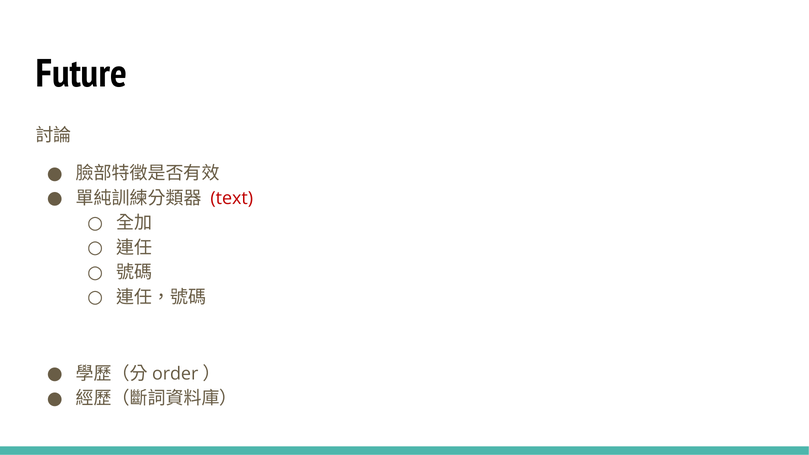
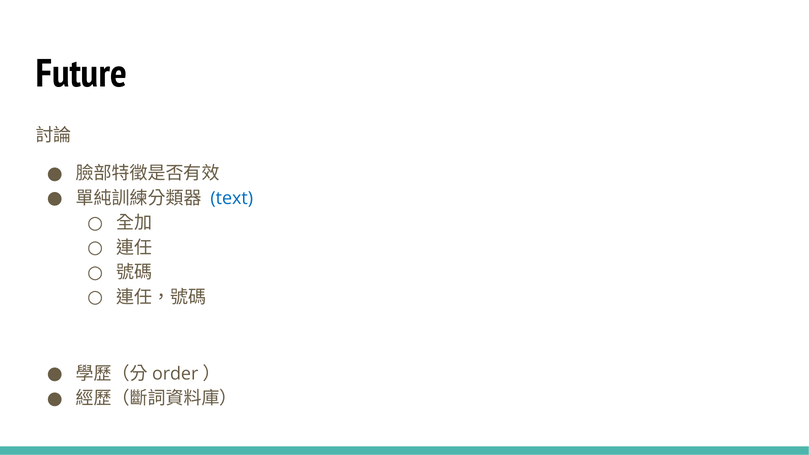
text colour: red -> blue (232, 198)
